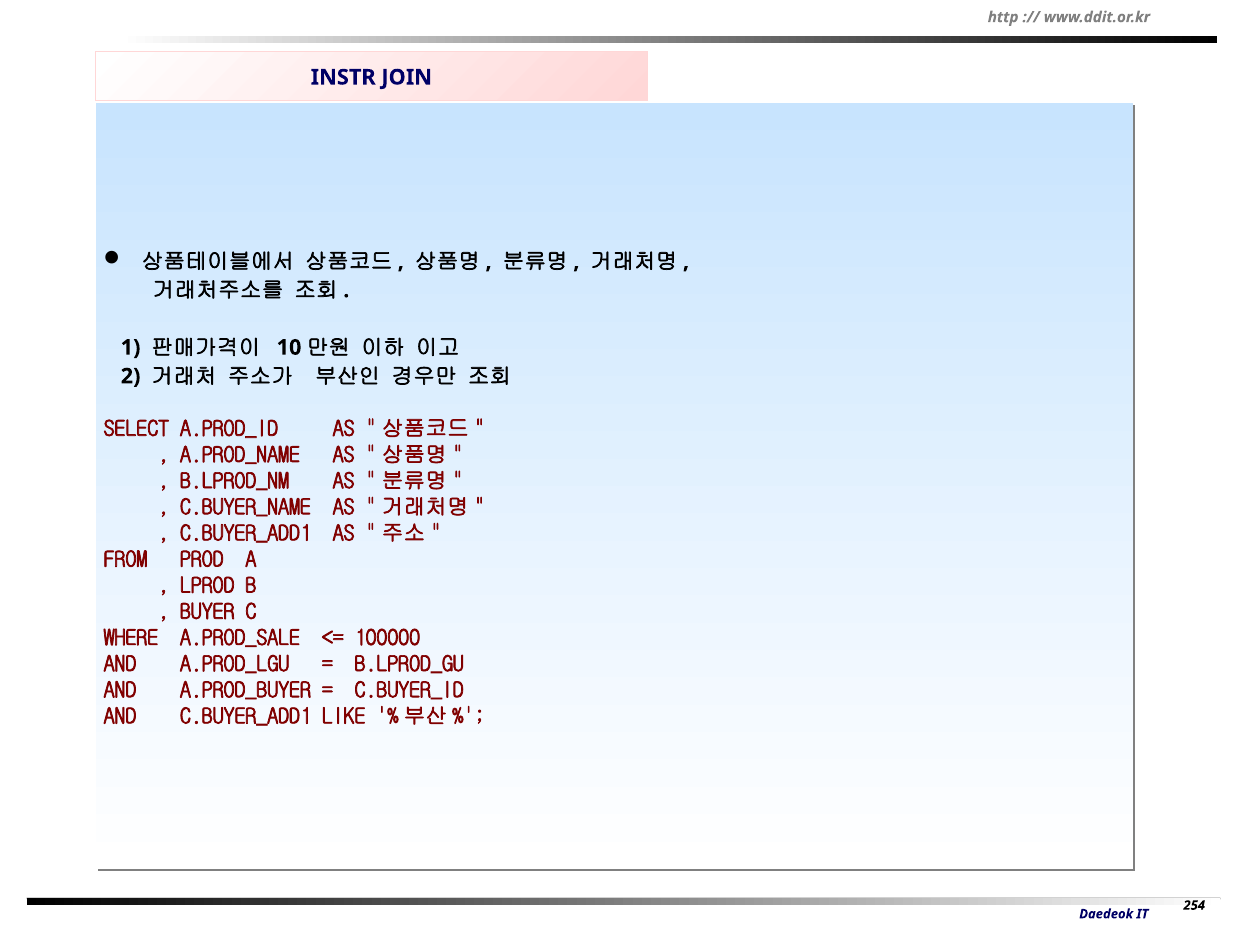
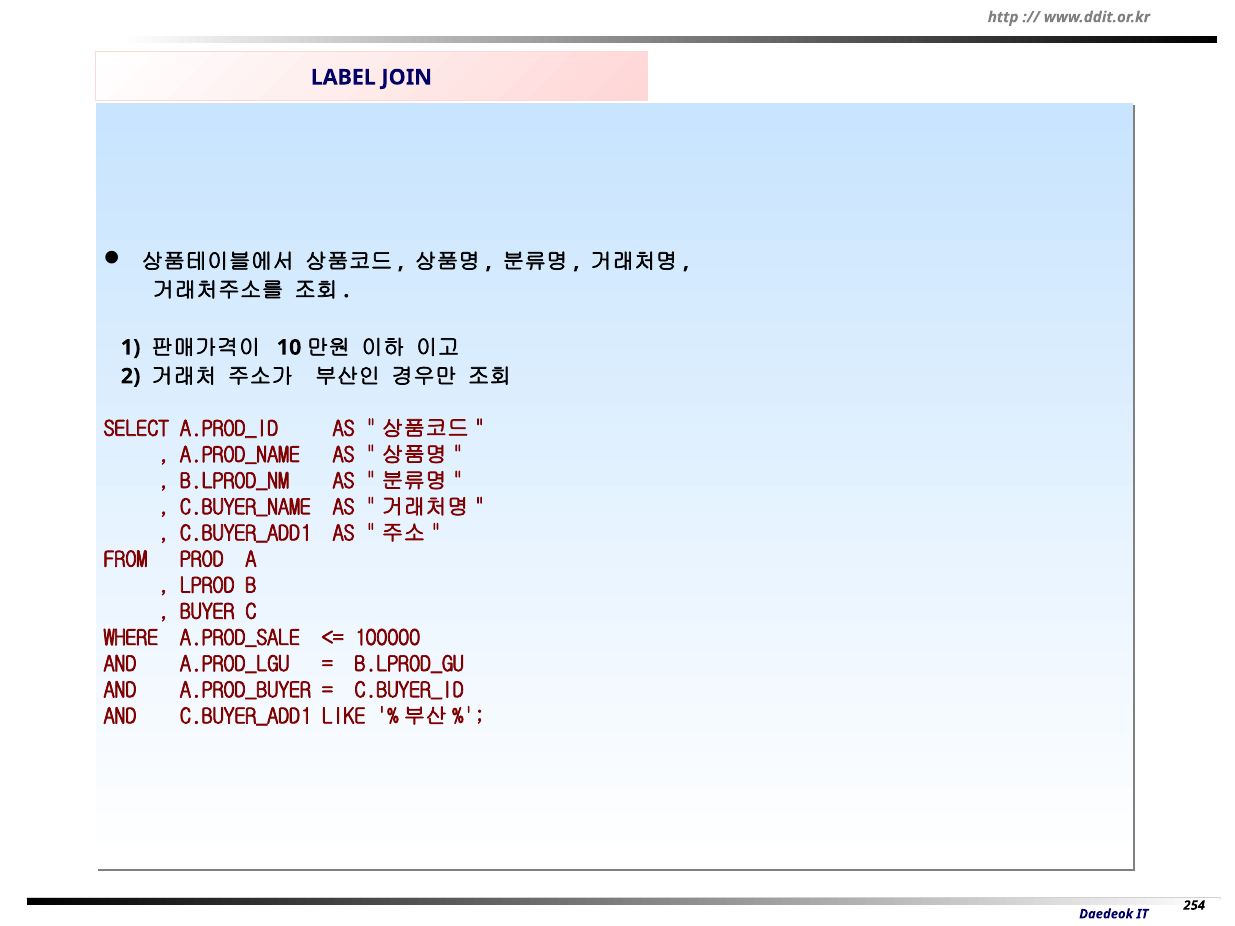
INSTR: INSTR -> LABEL (343, 77)
